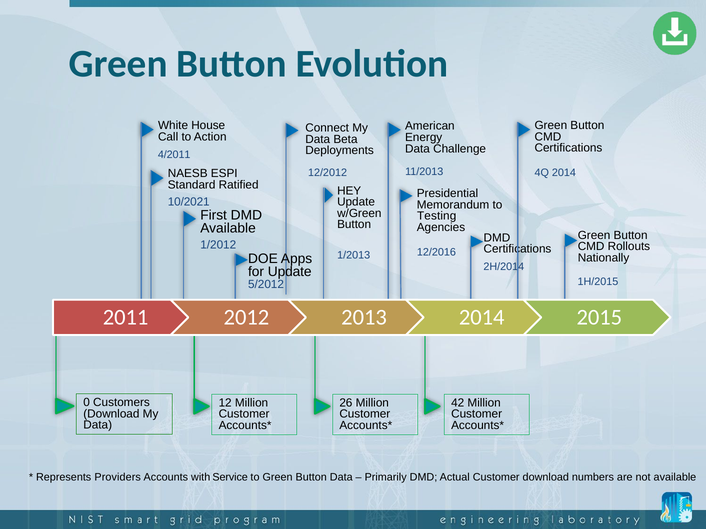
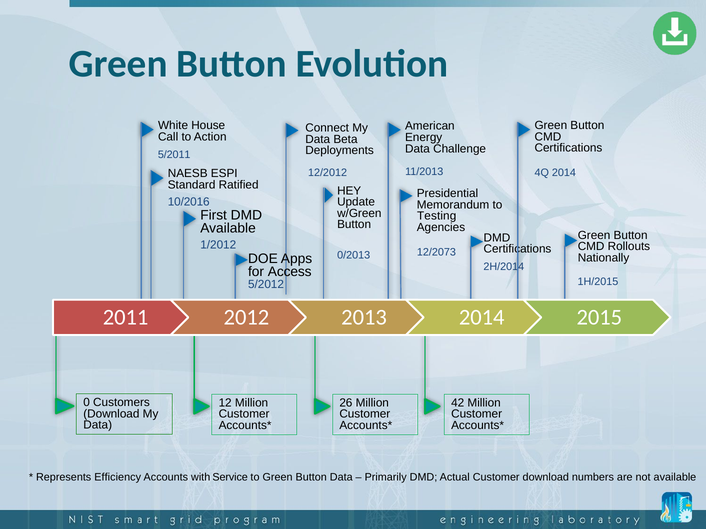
4/2011: 4/2011 -> 5/2011 (174, 155)
10/2021: 10/2021 -> 10/2016 (189, 202)
12/2016: 12/2016 -> 12/2073 (436, 252)
1/2013: 1/2013 -> 0/2013 (354, 255)
for Update: Update -> Access (290, 272)
Providers: Providers -> Efficiency (118, 478)
